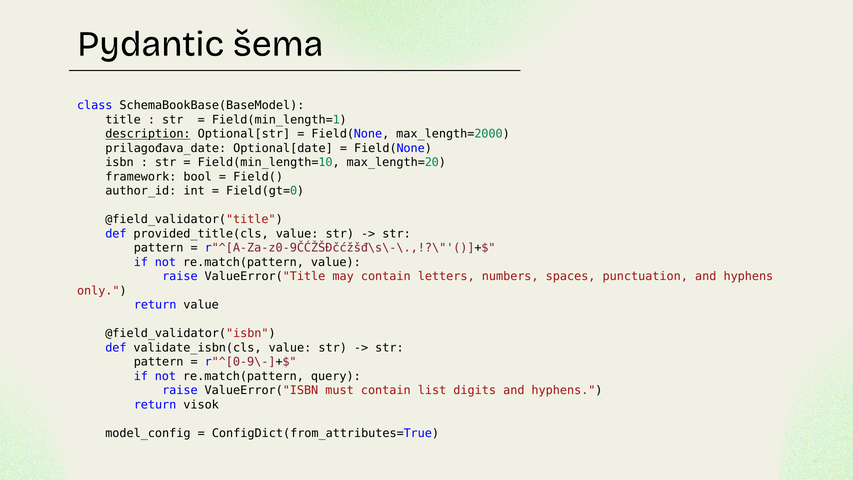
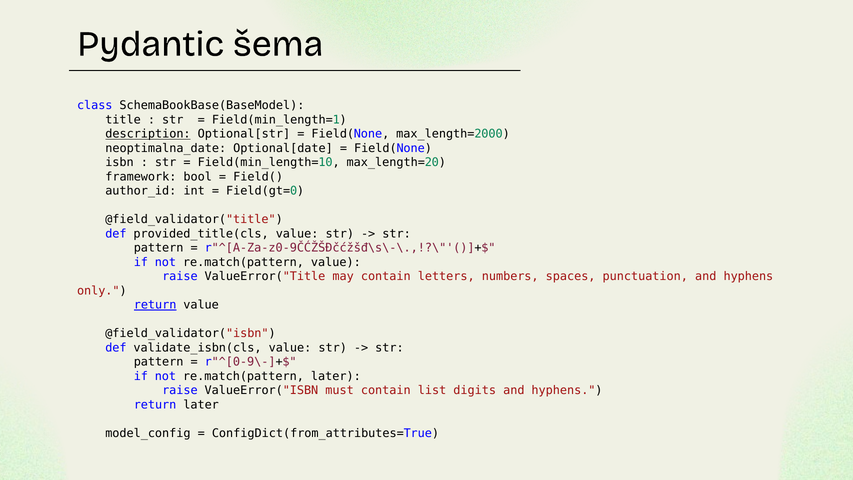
prilagođava_date: prilagođava_date -> neoptimalna_date (166, 148)
return underline: none -> present (155, 305)
re.match(pattern query: query -> later (336, 376)
return visok: visok -> later (201, 405)
